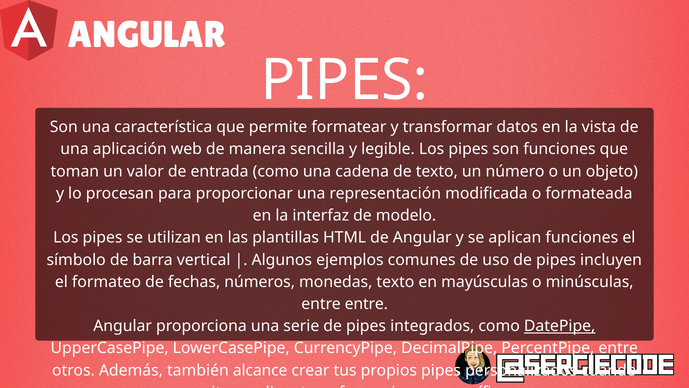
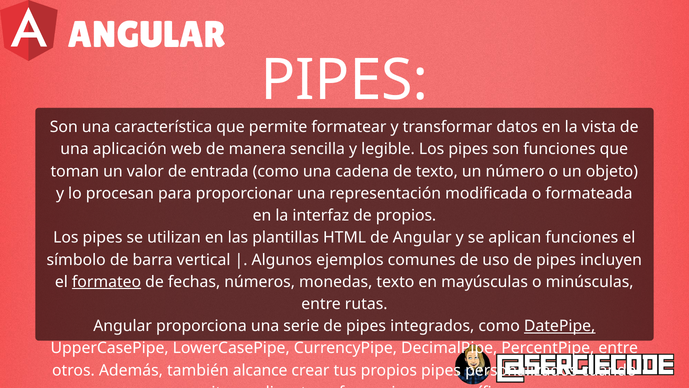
de modelo: modelo -> propios (406, 215)
formateo underline: none -> present (107, 282)
entre entre: entre -> rutas (366, 304)
